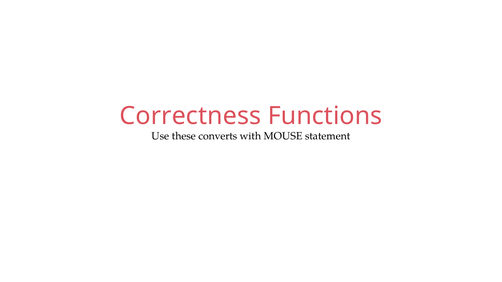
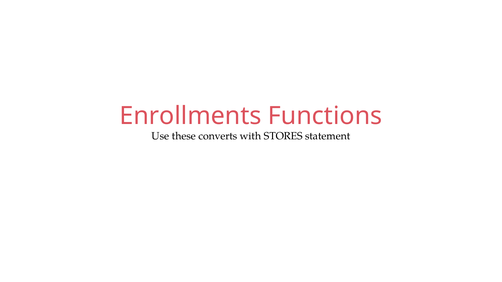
Correctness: Correctness -> Enrollments (190, 116)
MOUSE: MOUSE -> STORES (283, 136)
